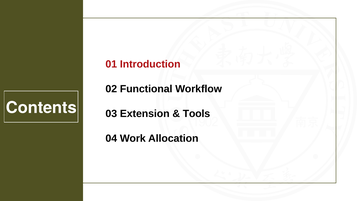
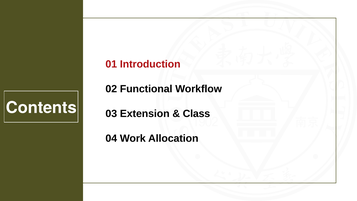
Tools: Tools -> Class (196, 113)
